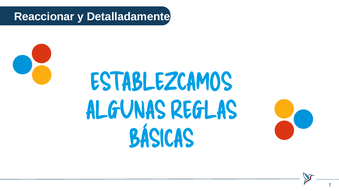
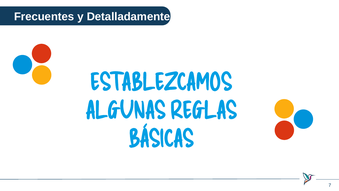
Reaccionar: Reaccionar -> Frecuentes (44, 17)
